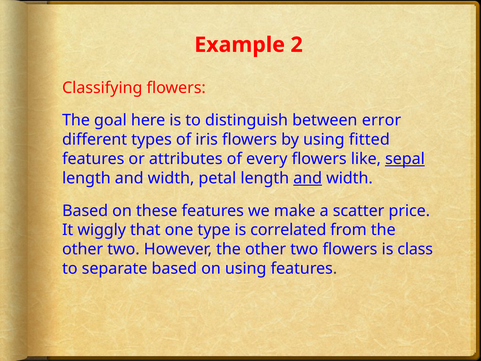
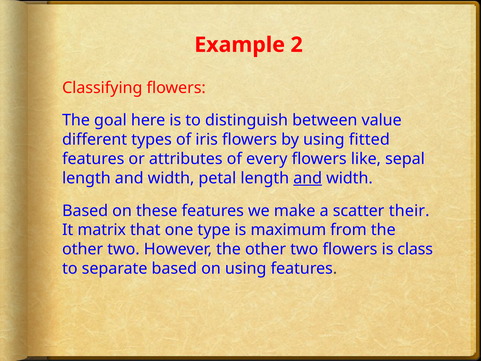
error: error -> value (382, 120)
sepal underline: present -> none (405, 159)
price: price -> their (409, 211)
wiggly: wiggly -> matrix (102, 230)
correlated: correlated -> maximum (288, 230)
